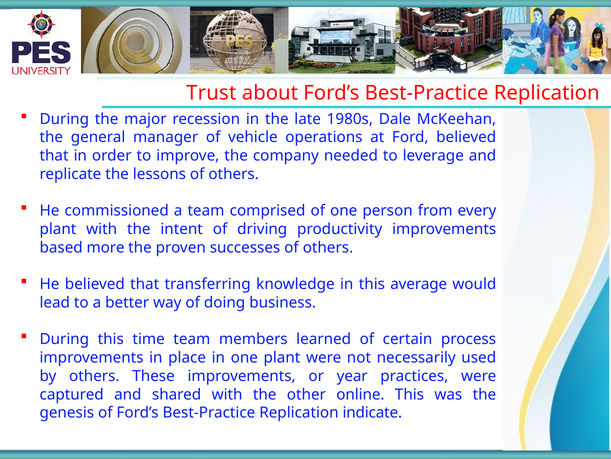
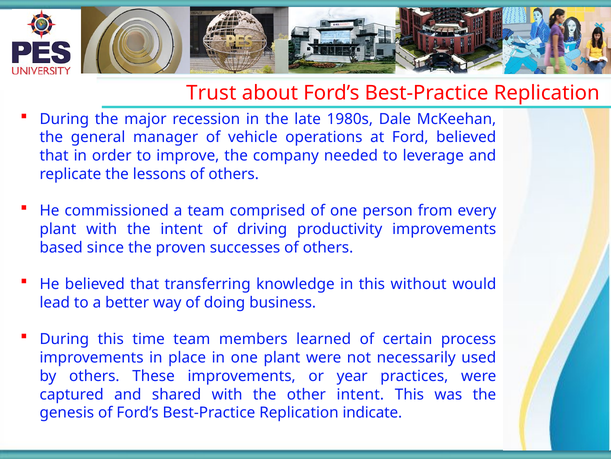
more: more -> since (105, 247)
average: average -> without (419, 284)
other online: online -> intent (360, 394)
